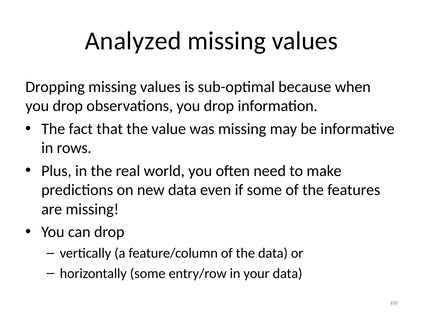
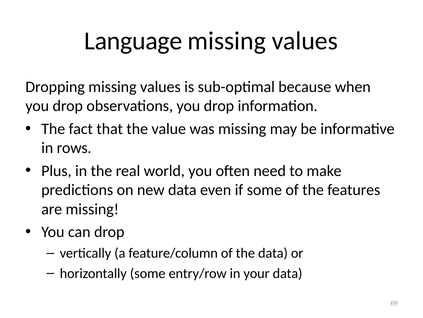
Analyzed: Analyzed -> Language (133, 41)
